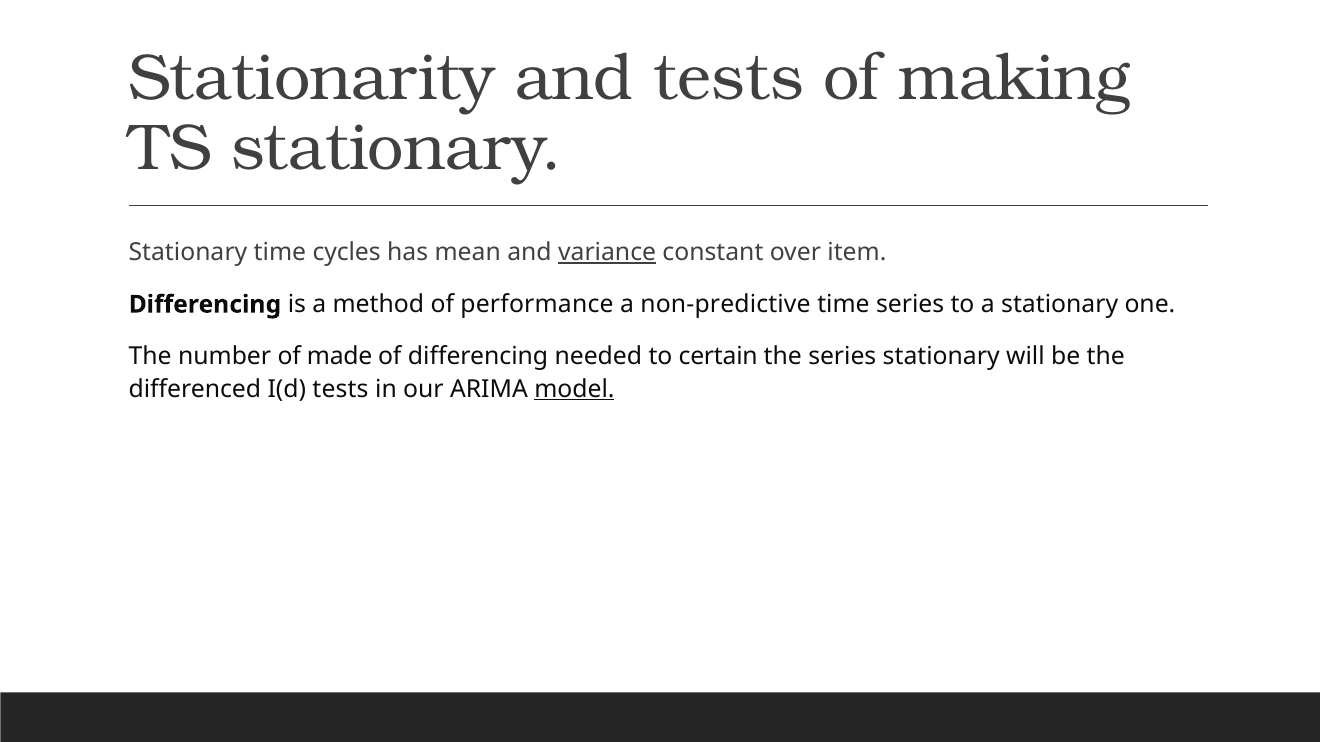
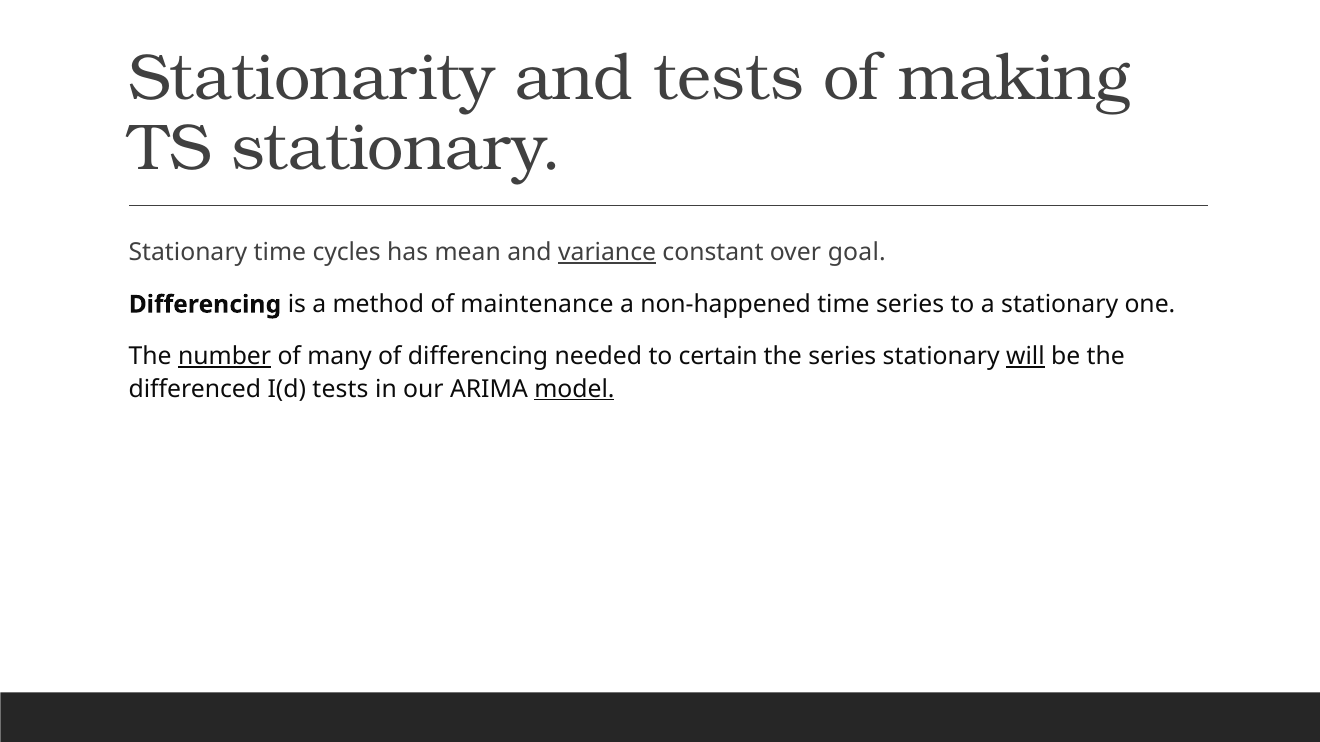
item: item -> goal (857, 253)
performance: performance -> maintenance (537, 305)
non-predictive: non-predictive -> non-happened (726, 305)
number underline: none -> present (225, 357)
made: made -> many (340, 357)
will underline: none -> present (1025, 357)
